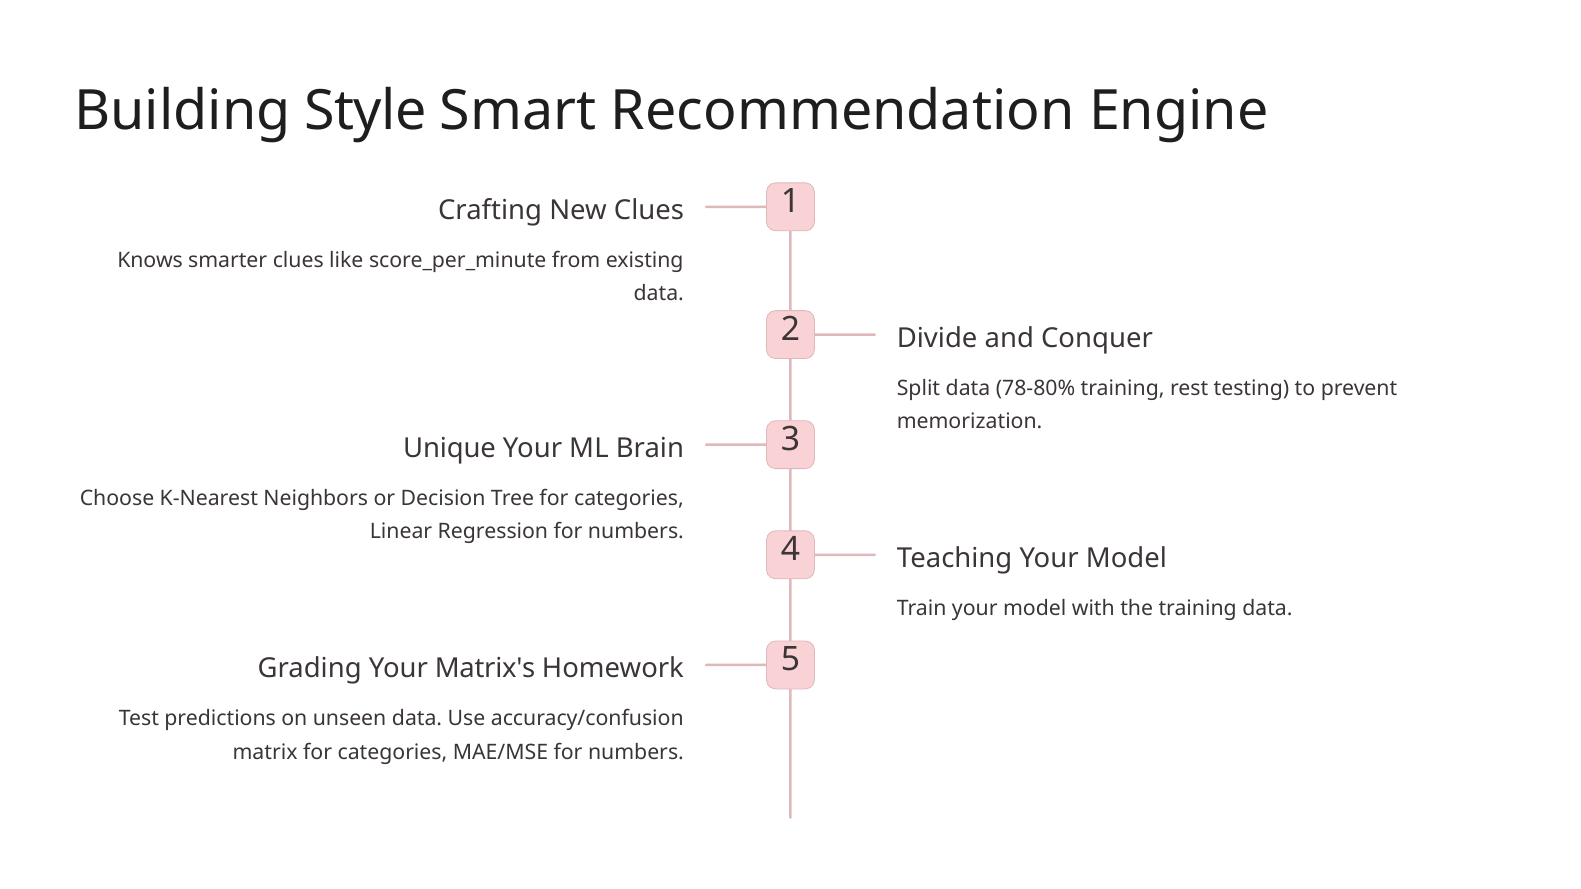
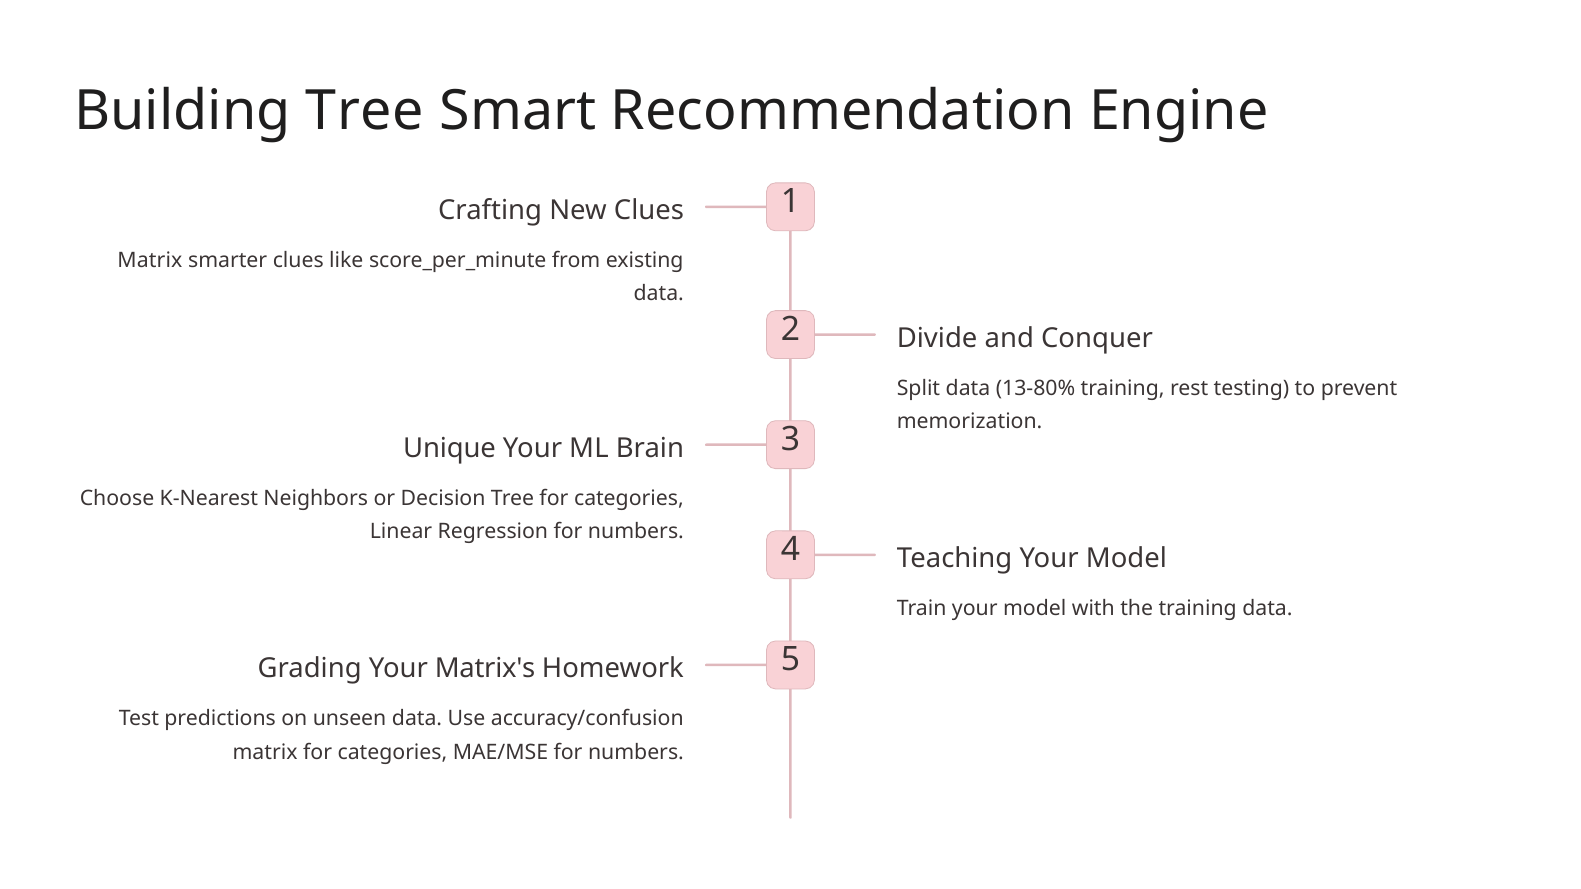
Building Style: Style -> Tree (365, 111)
Knows: Knows -> Matrix (150, 260)
78-80%: 78-80% -> 13-80% (1036, 388)
